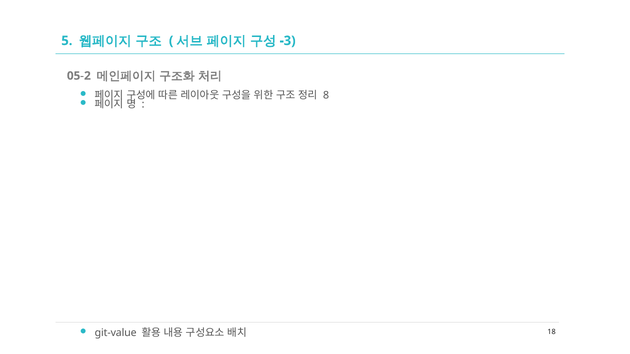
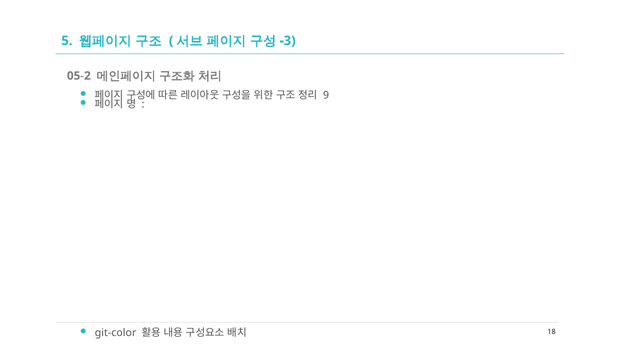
8: 8 -> 9 (326, 95)
git-value: git-value -> git-color (116, 333)
